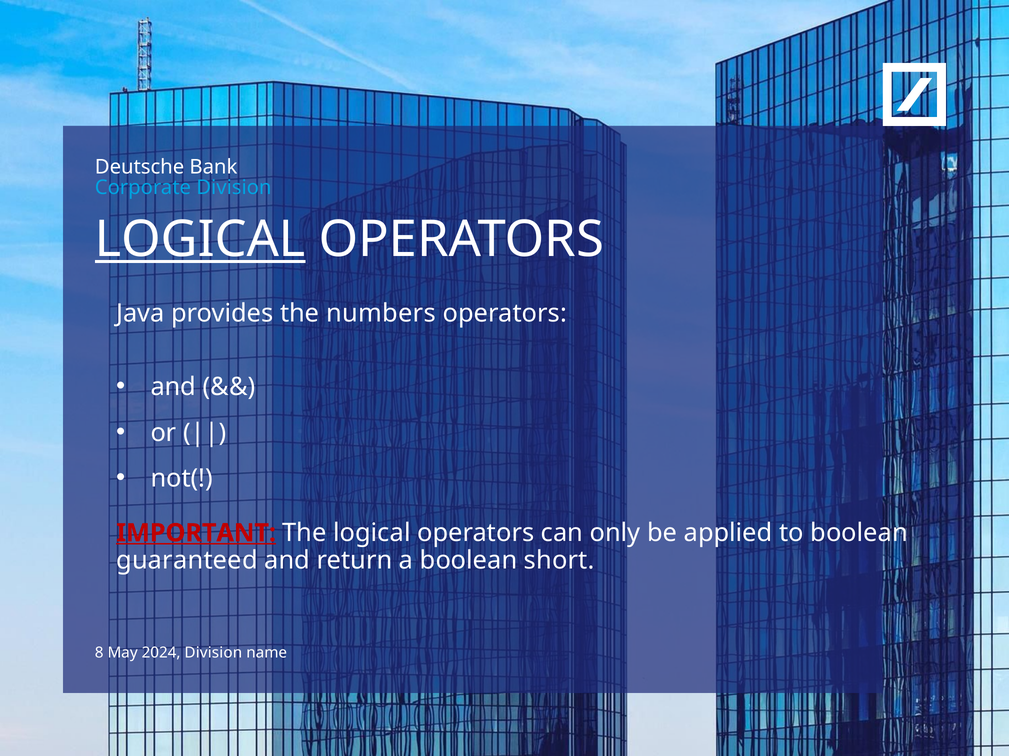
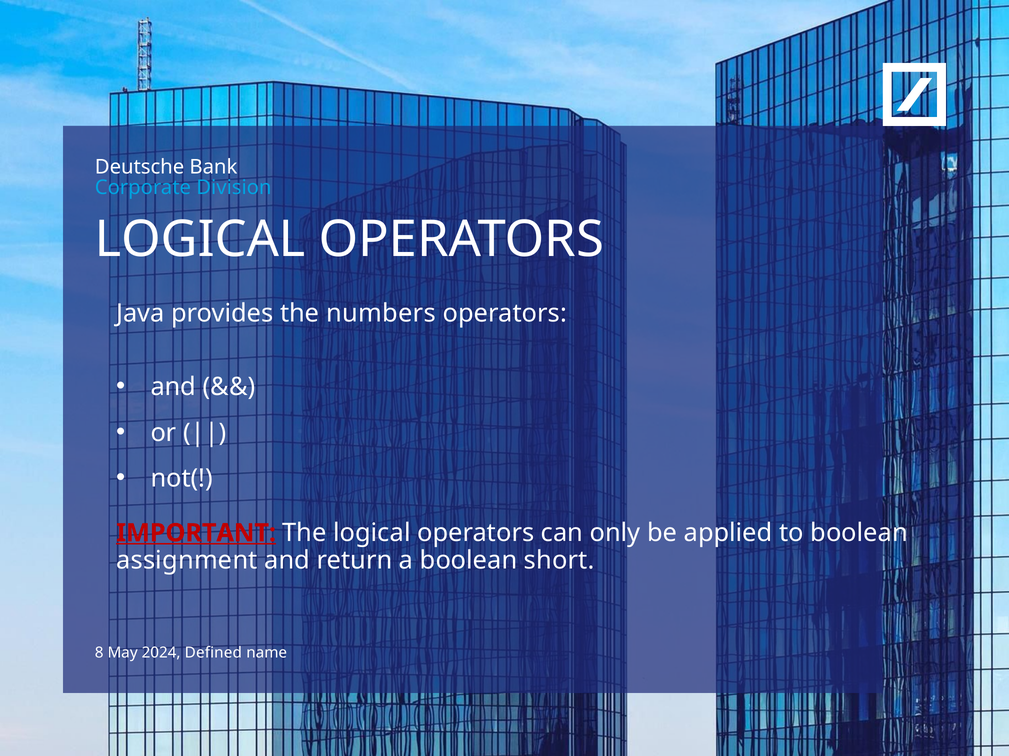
LOGICAL underline: present -> none (200, 240)
guaranteed: guaranteed -> assignment (187, 561)
2024 Division: Division -> Defined (213, 653)
